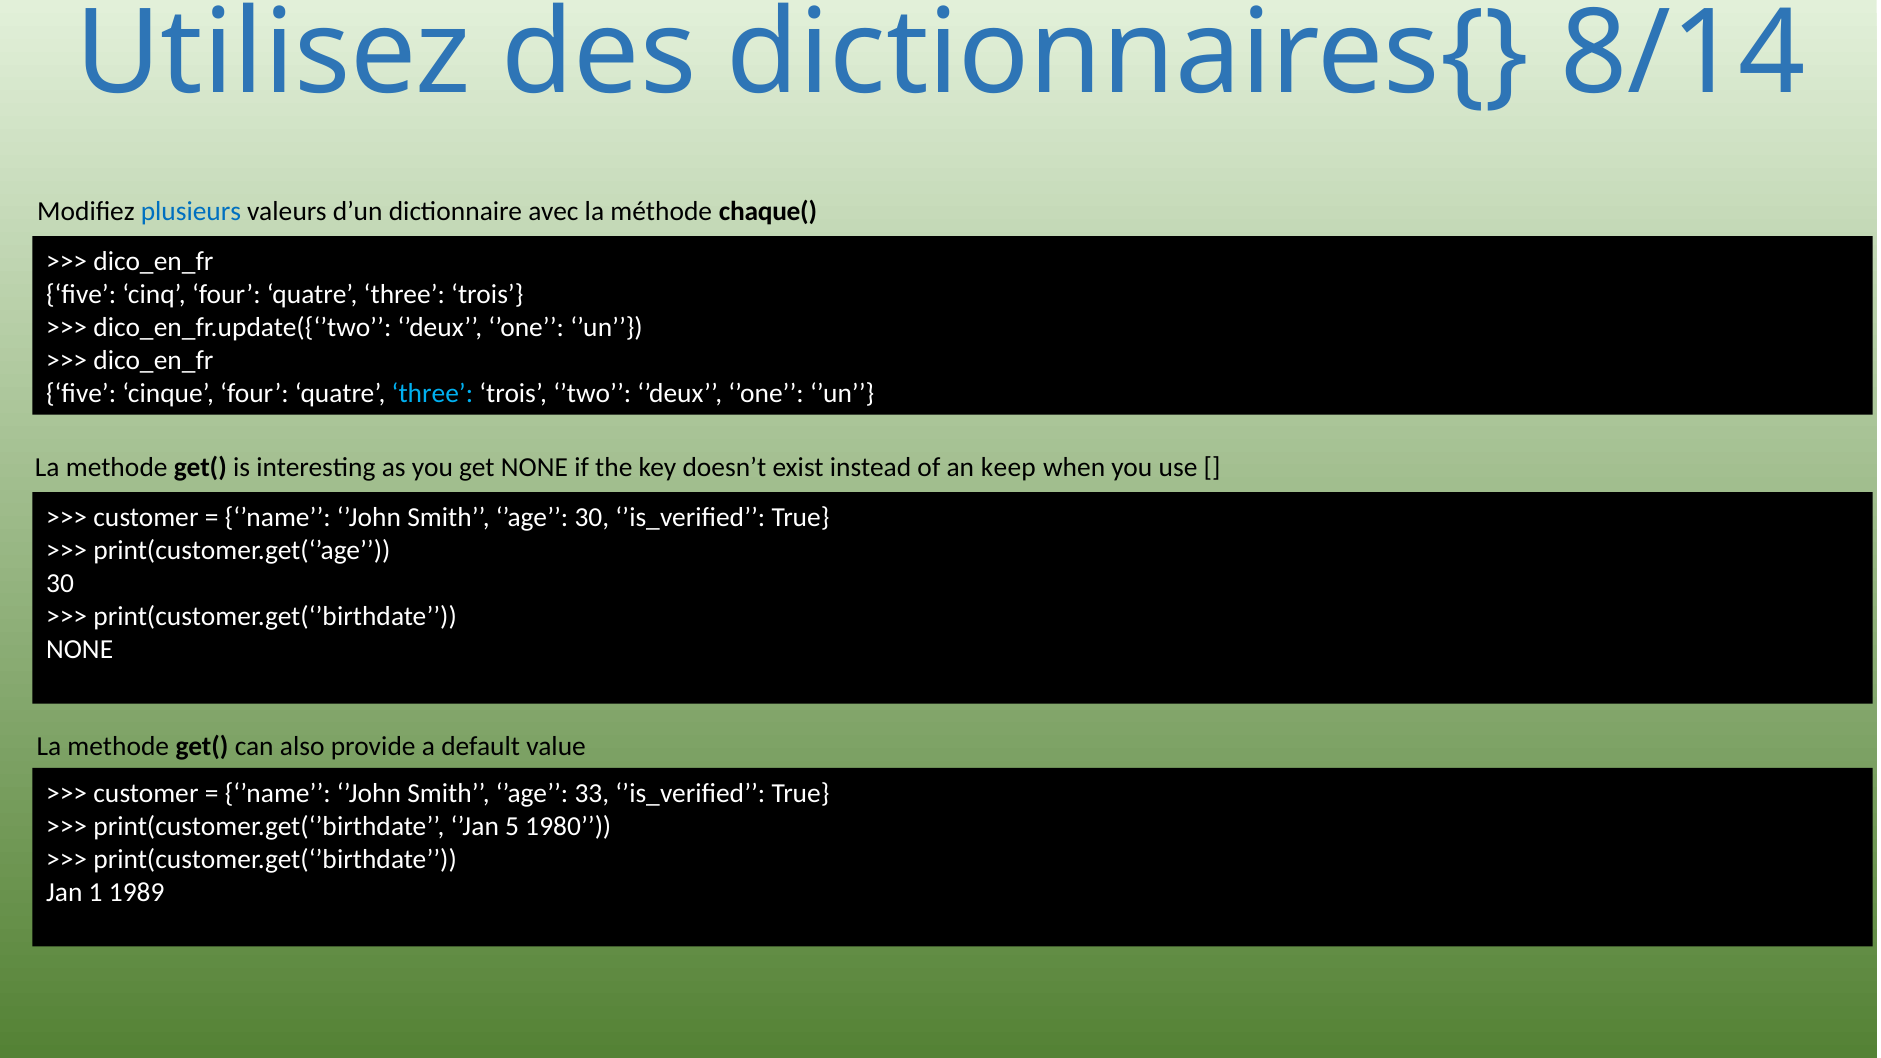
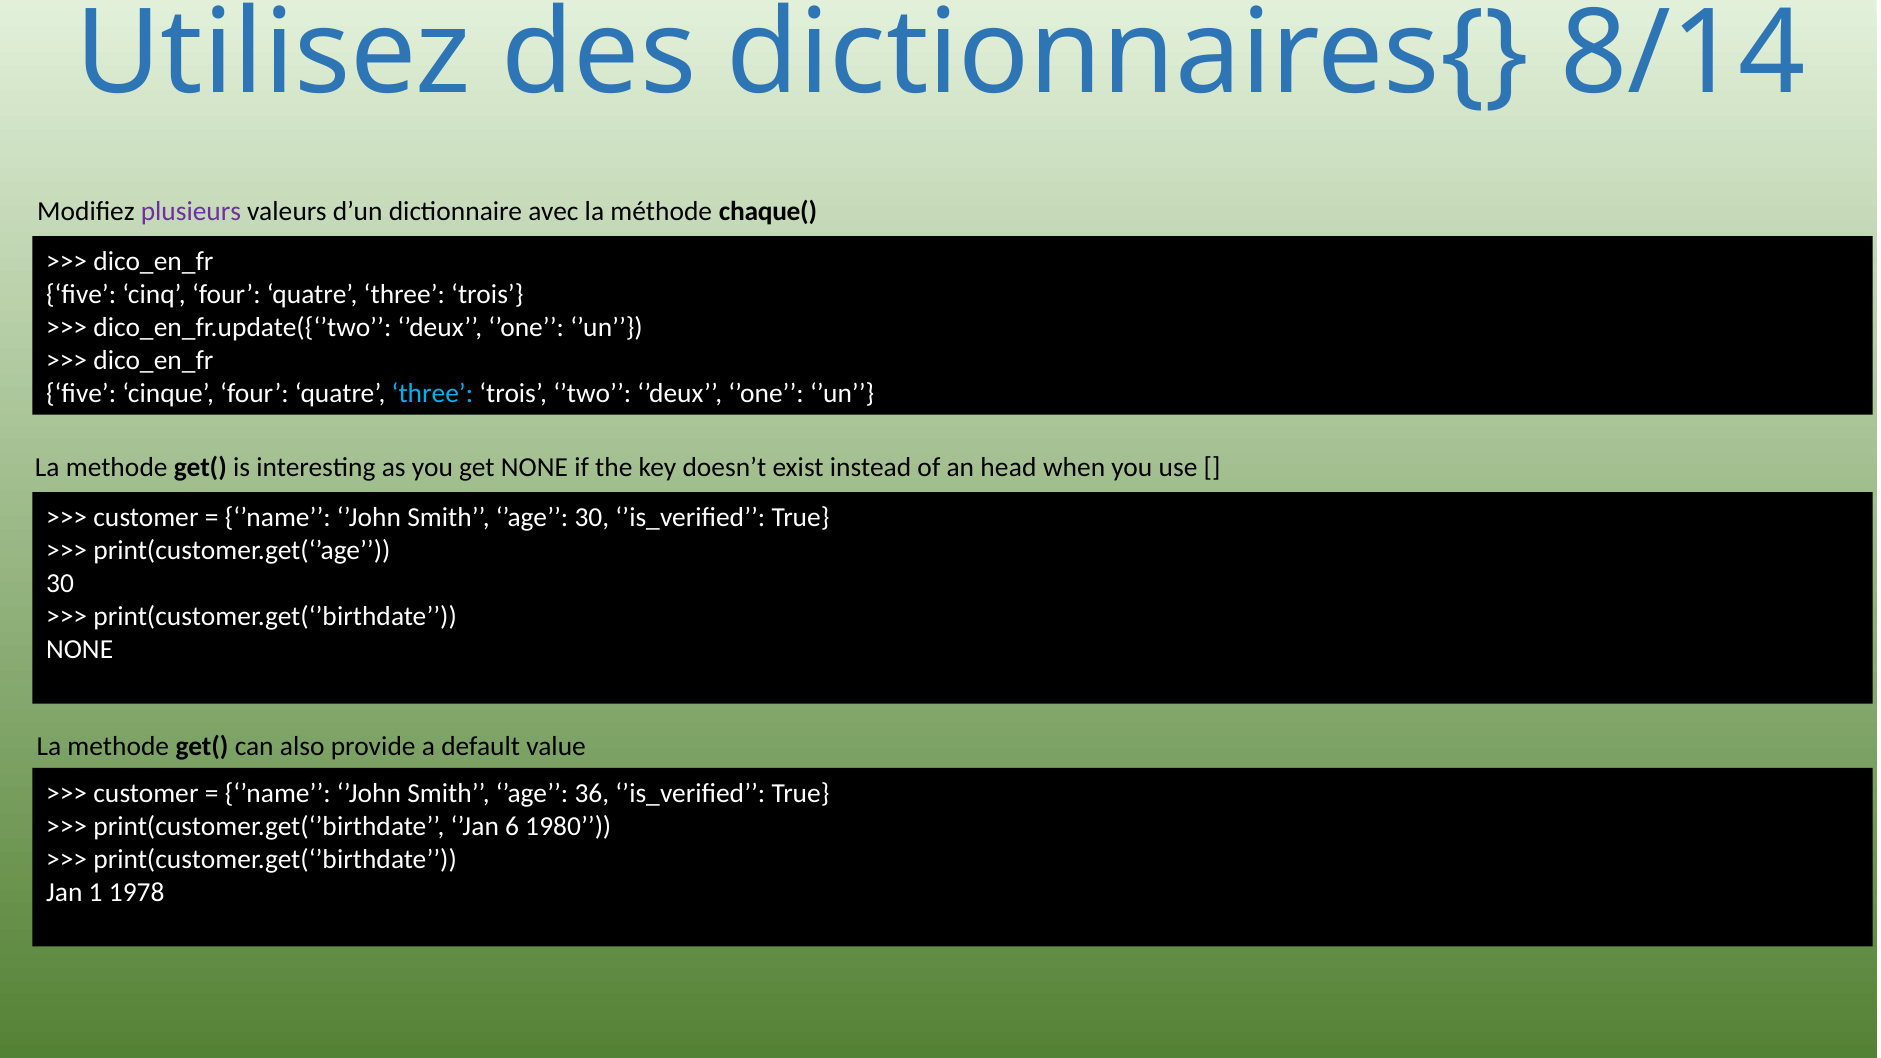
plusieurs colour: blue -> purple (191, 211)
keep: keep -> head (1008, 468)
33: 33 -> 36 (592, 793)
5: 5 -> 6 (512, 826)
1989: 1989 -> 1978 (137, 892)
